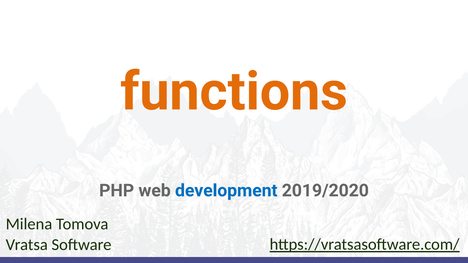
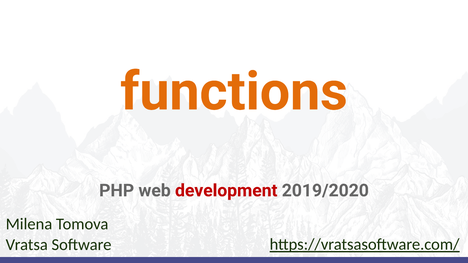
development colour: blue -> red (226, 191)
